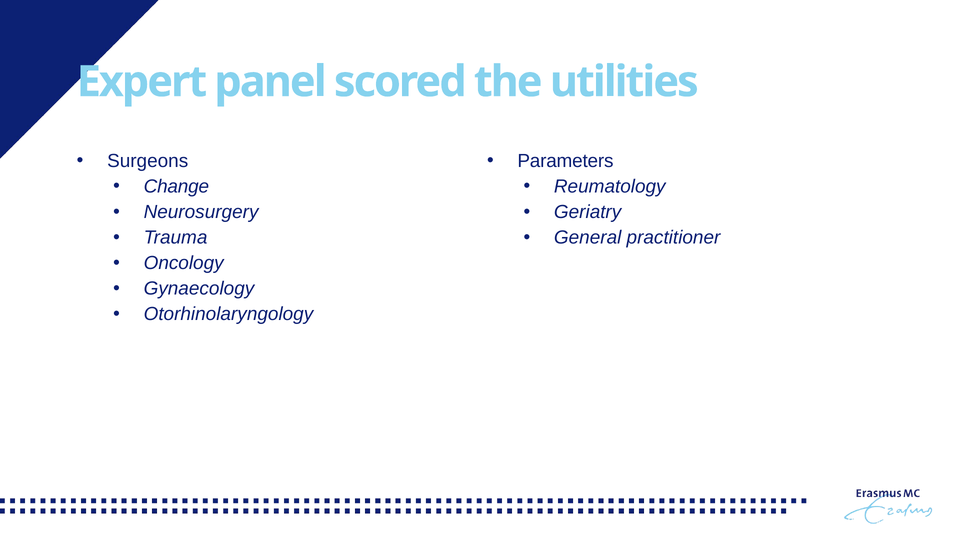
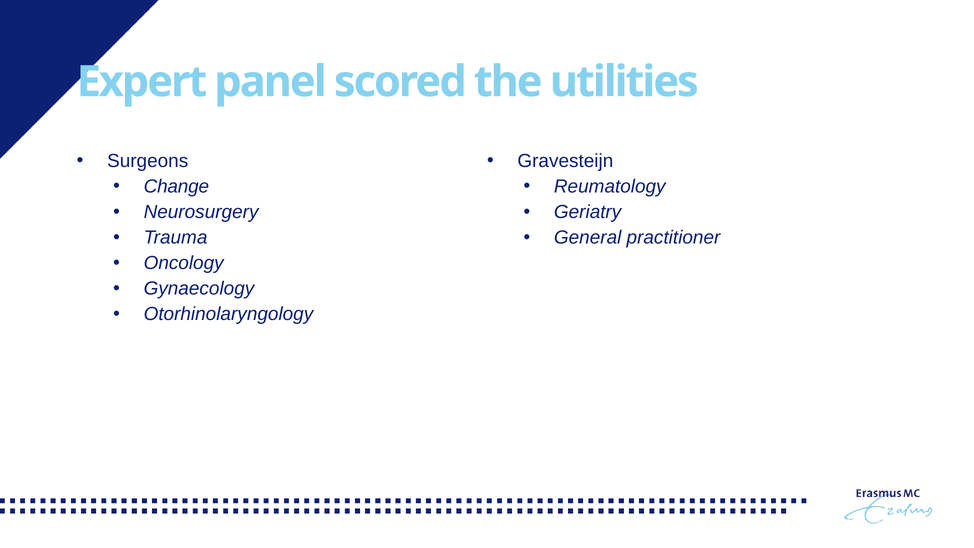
Parameters: Parameters -> Gravesteijn (565, 161)
